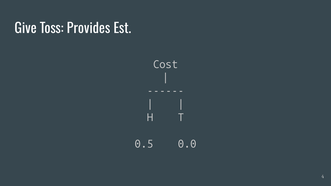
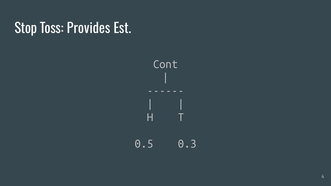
Give: Give -> Stop (26, 29)
Cost: Cost -> Cont (165, 65)
0.0: 0.0 -> 0.3 (187, 144)
